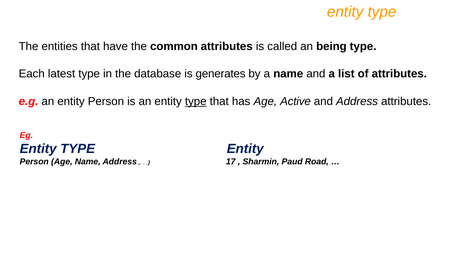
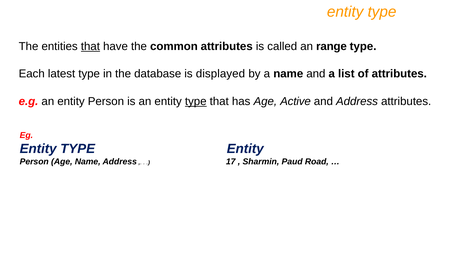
that underline: none -> present (90, 46)
being: being -> range (331, 46)
generates: generates -> displayed (220, 74)
